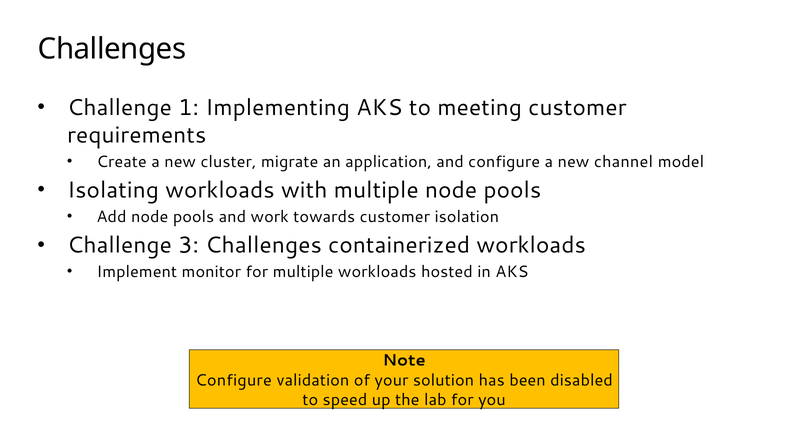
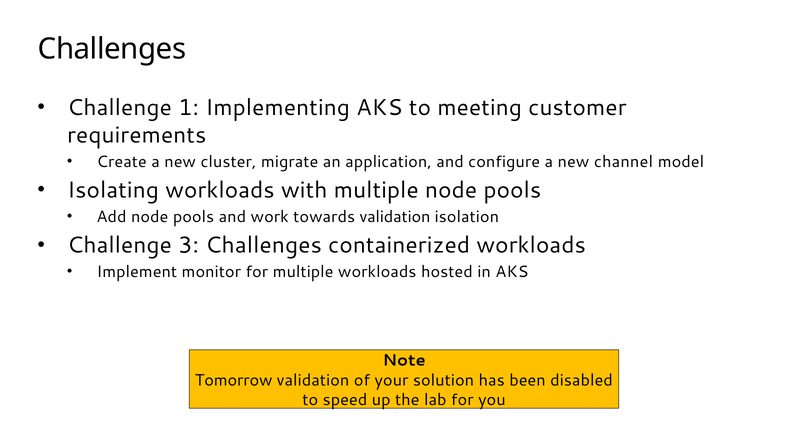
towards customer: customer -> validation (395, 217)
Configure: Configure -> Tomorrow (234, 380)
